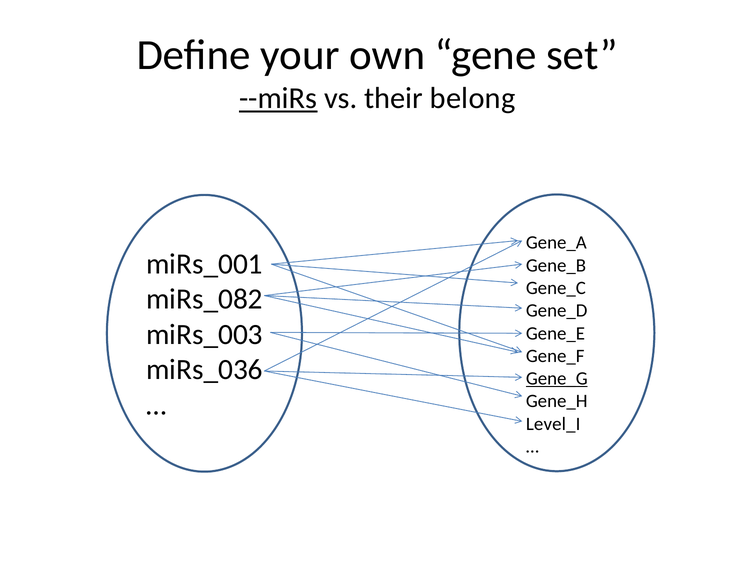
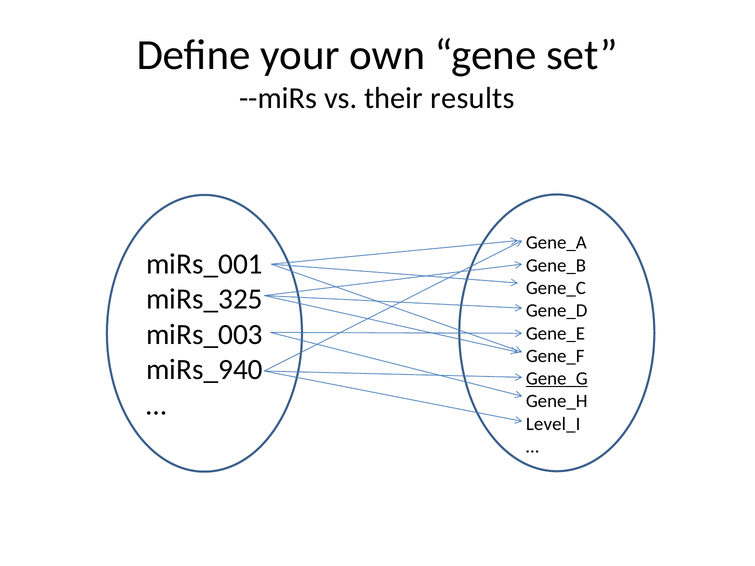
--miRs underline: present -> none (278, 98)
belong: belong -> results (473, 98)
miRs_082: miRs_082 -> miRs_325 (204, 299)
miRs_036: miRs_036 -> miRs_940 (204, 370)
